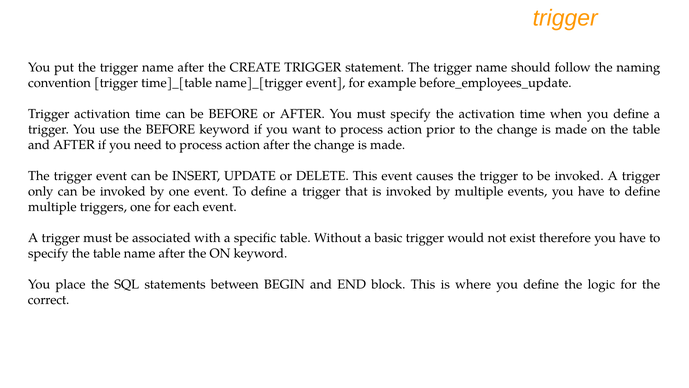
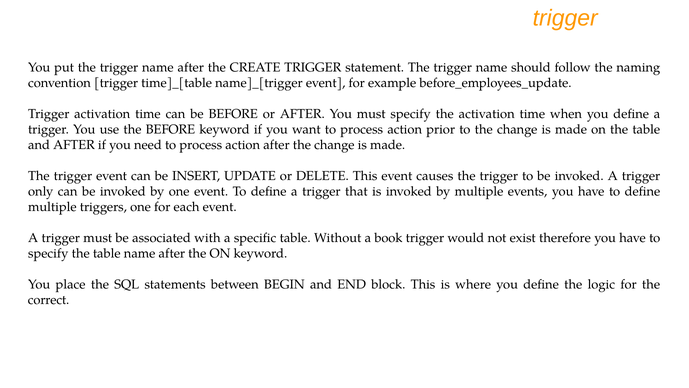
basic: basic -> book (388, 238)
